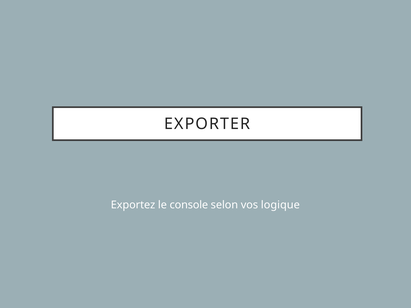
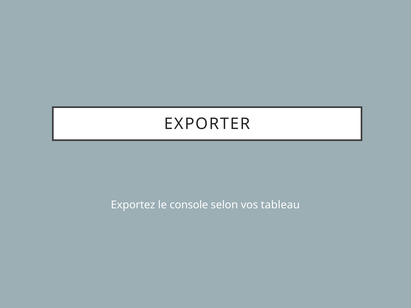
logique: logique -> tableau (280, 205)
